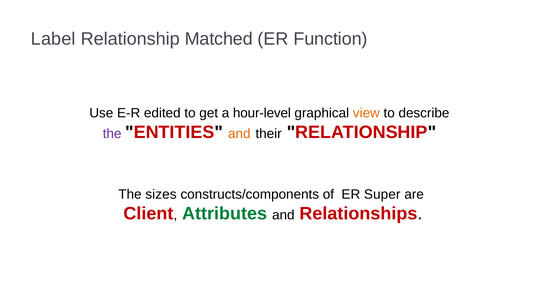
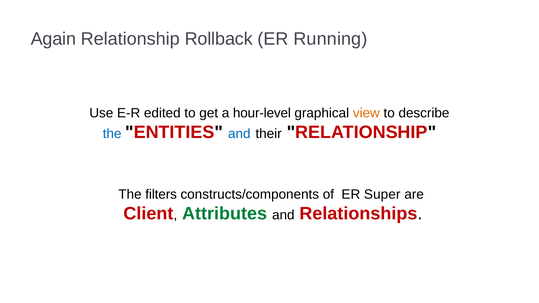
Label: Label -> Again (53, 39)
Matched: Matched -> Rollback (219, 39)
Function: Function -> Running (330, 39)
the colour: purple -> blue (112, 134)
and colour: orange -> blue (239, 134)
sizes: sizes -> filters (161, 195)
